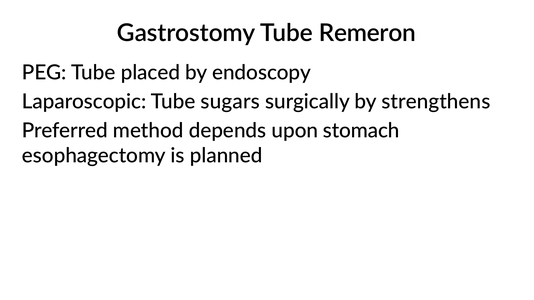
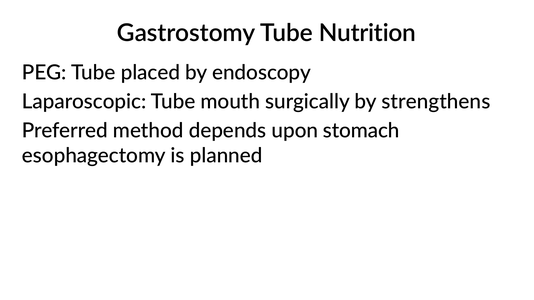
Remeron: Remeron -> Nutrition (367, 33)
sugars: sugars -> mouth (230, 102)
